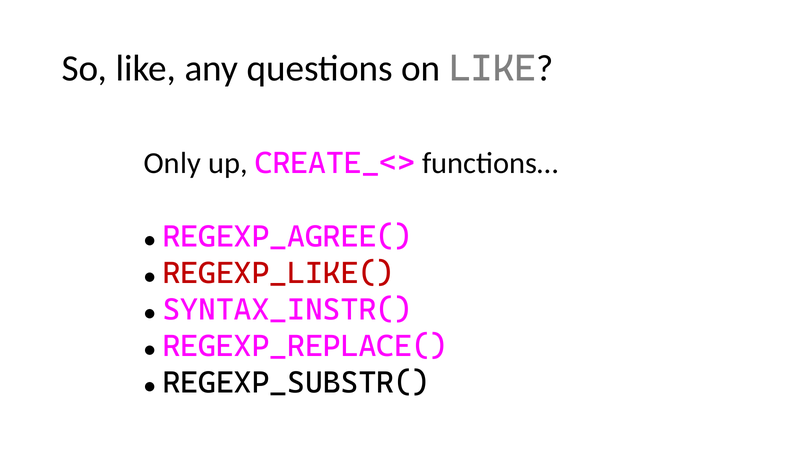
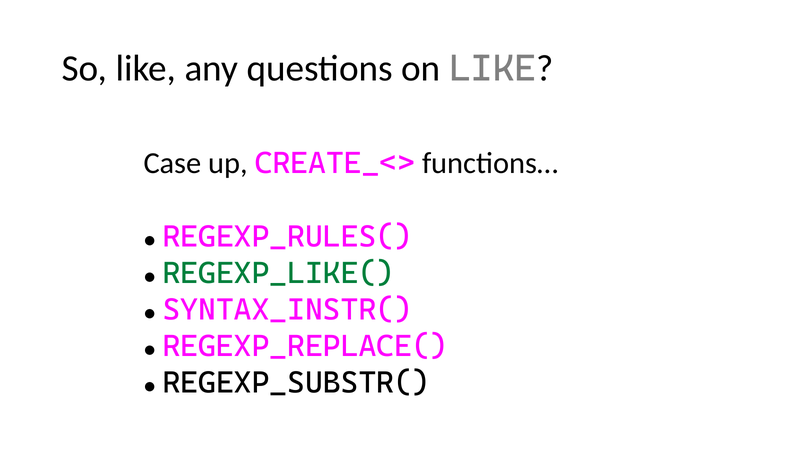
Only: Only -> Case (172, 163)
REGEXP_AGREE(: REGEXP_AGREE( -> REGEXP_RULES( (287, 236)
REGEXP_LIKE( colour: red -> green (278, 273)
